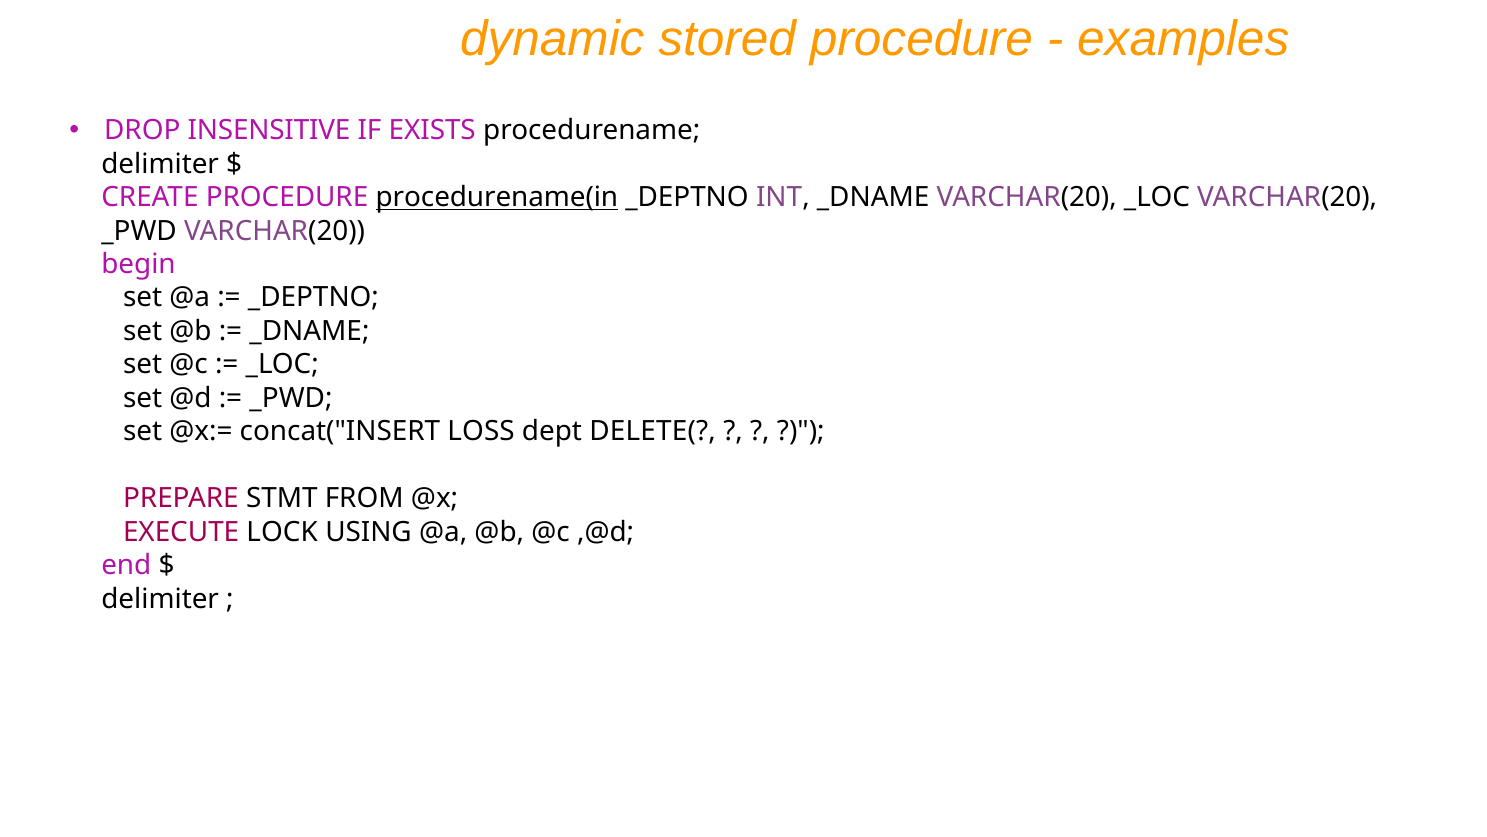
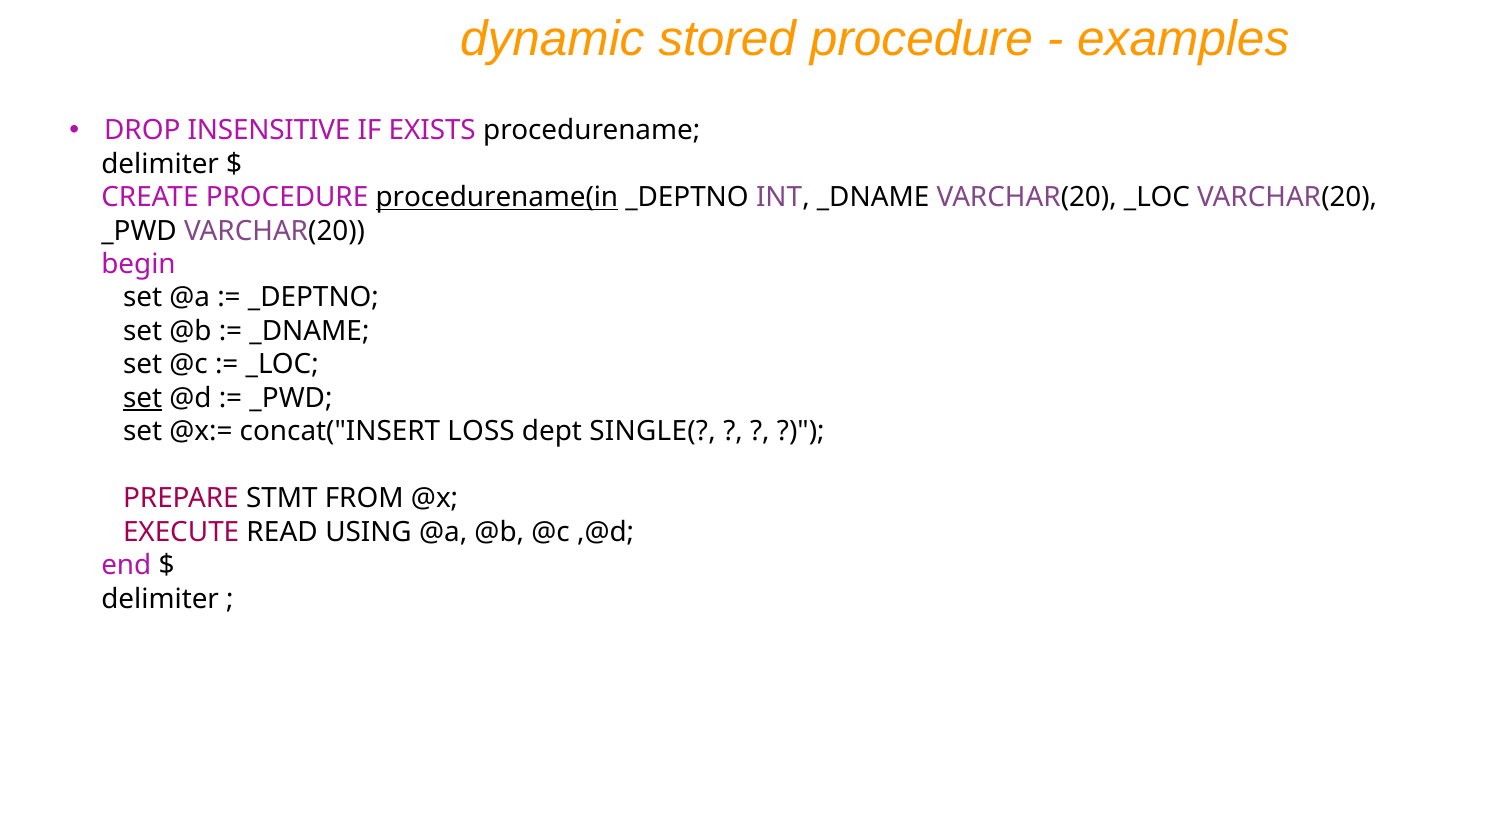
set underline: none -> present (143, 398)
DELETE(: DELETE( -> SINGLE( (653, 431)
LOCK: LOCK -> READ (282, 532)
